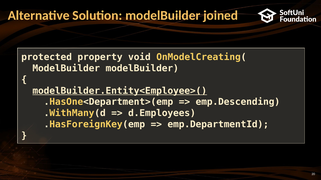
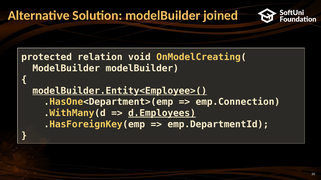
property: property -> relation (100, 57)
emp.Descending: emp.Descending -> emp.Connection (238, 102)
d.Employees underline: none -> present (162, 113)
